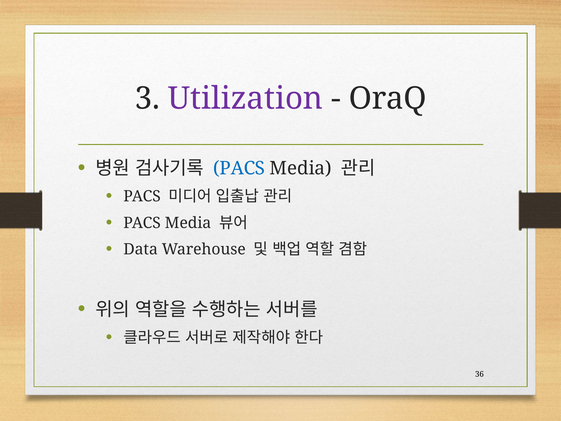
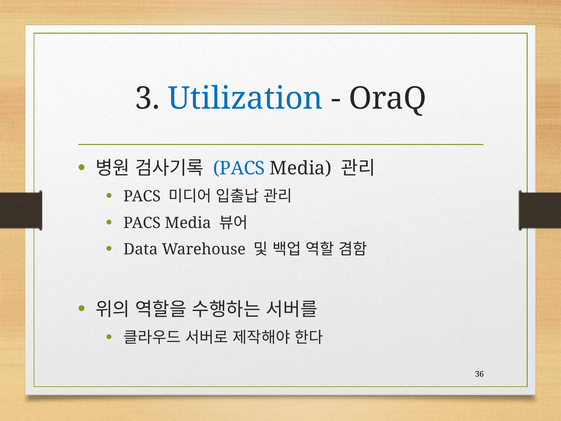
Utilization colour: purple -> blue (245, 98)
